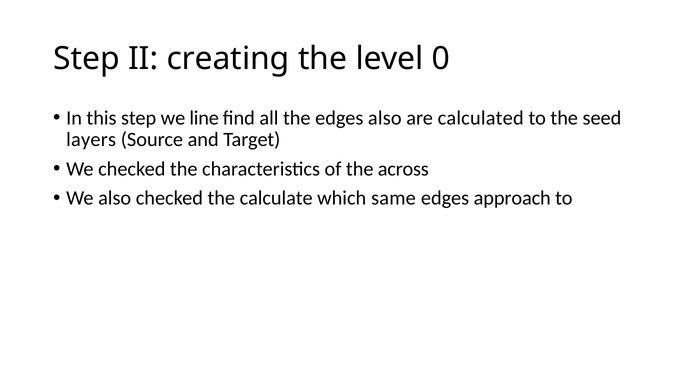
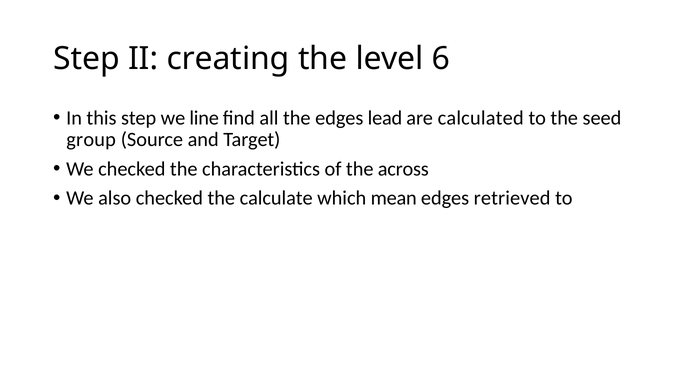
0: 0 -> 6 (441, 59)
edges also: also -> lead (385, 118)
layers: layers -> group (91, 140)
same: same -> mean (394, 198)
approach: approach -> retrieved (512, 198)
